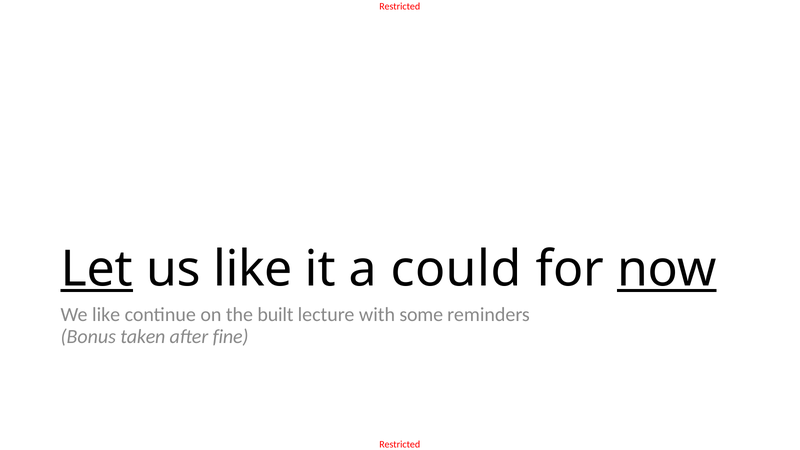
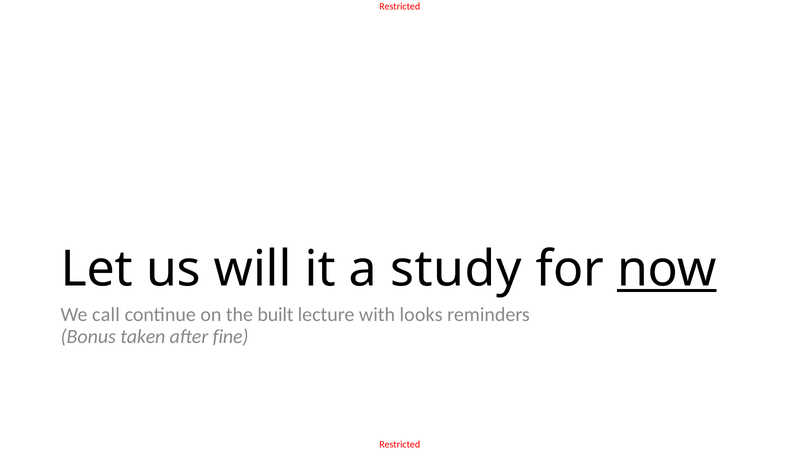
Let underline: present -> none (97, 269)
us like: like -> will (253, 269)
could: could -> study (456, 269)
We like: like -> call (106, 315)
some: some -> looks (421, 315)
